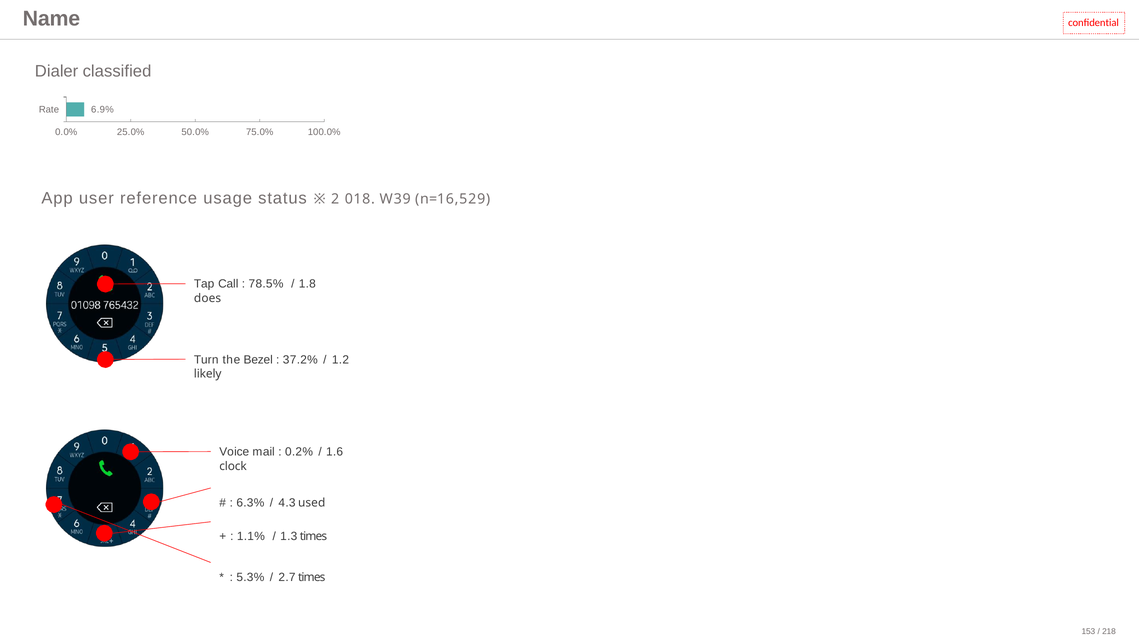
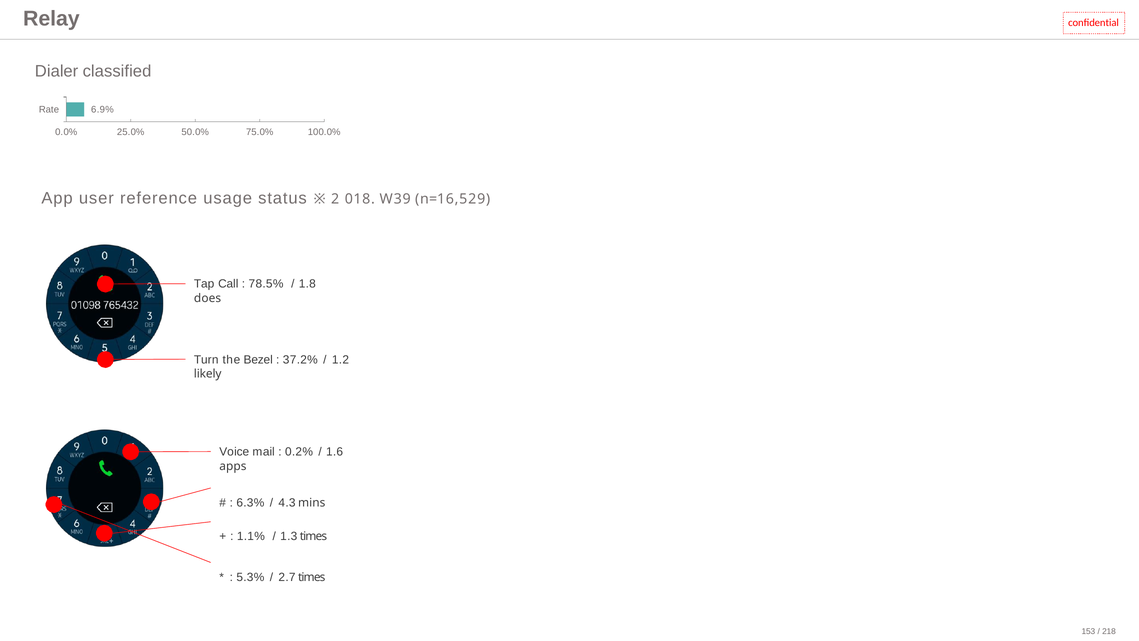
Name: Name -> Relay (51, 19)
clock: clock -> apps (233, 466)
used: used -> mins (312, 502)
